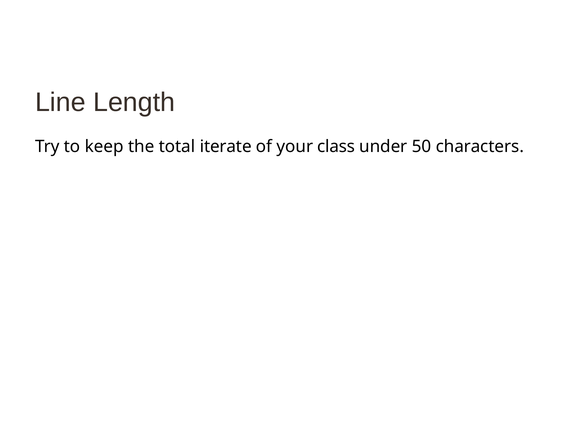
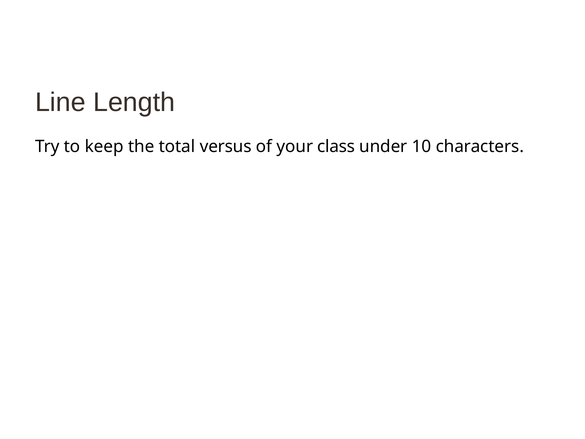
iterate: iterate -> versus (226, 147)
50: 50 -> 10 (422, 147)
